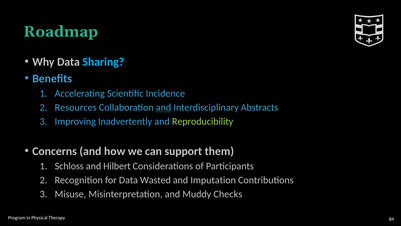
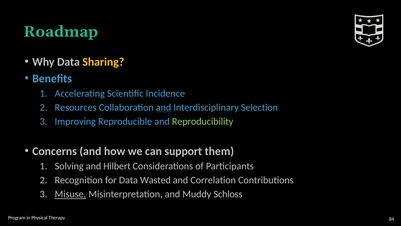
Sharing colour: light blue -> yellow (103, 62)
Abstracts: Abstracts -> Selection (259, 107)
Inadvertently: Inadvertently -> Reproducible (125, 121)
Schloss: Schloss -> Solving (69, 166)
Imputation: Imputation -> Correlation (213, 180)
Misuse underline: none -> present (70, 194)
Checks: Checks -> Schloss (228, 194)
